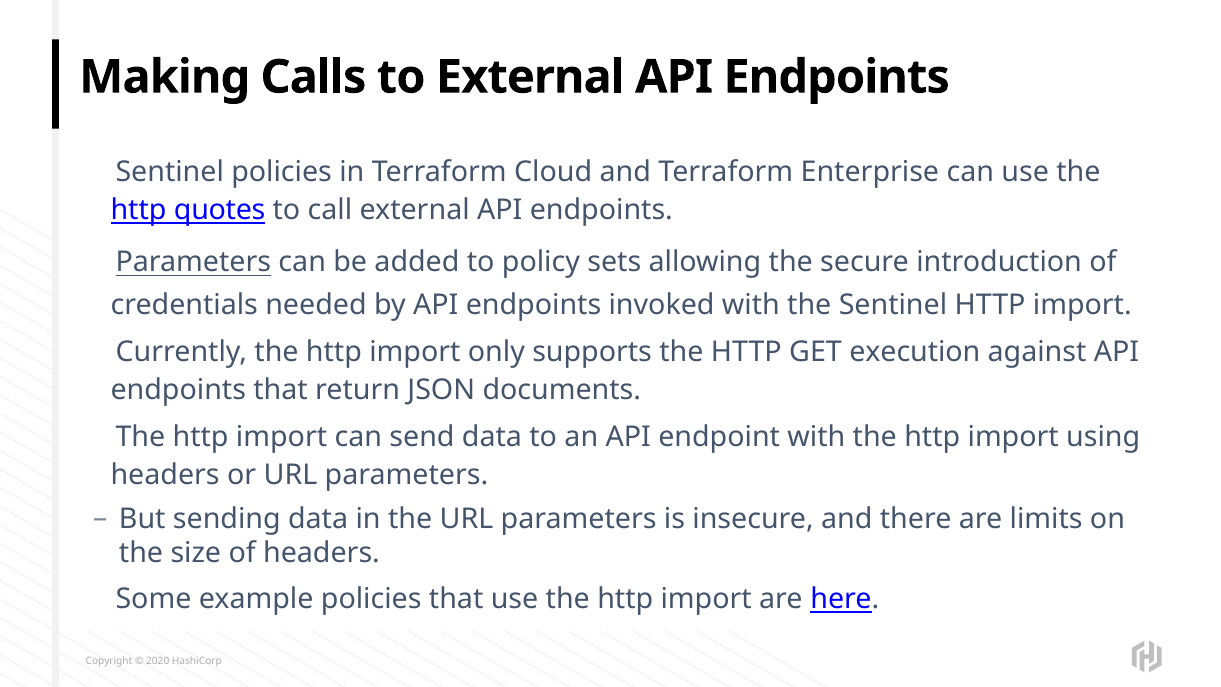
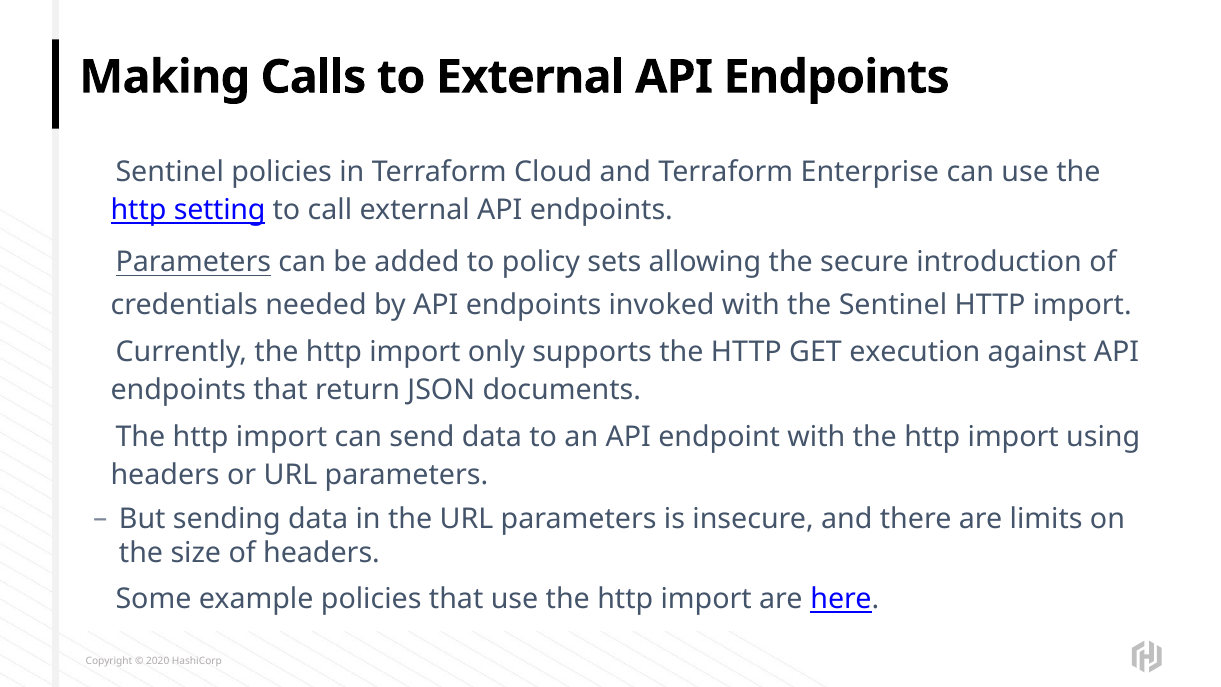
quotes: quotes -> setting (220, 210)
